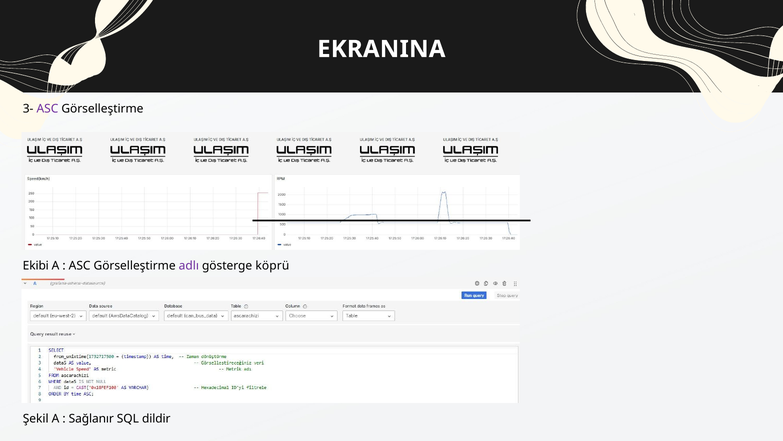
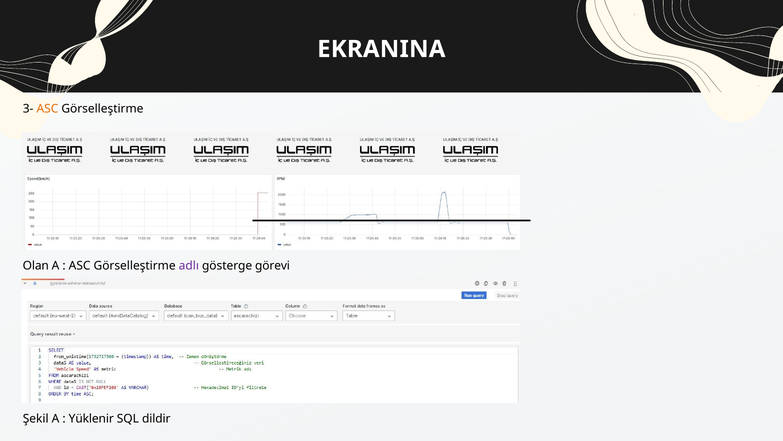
ASC colour: purple -> orange (47, 109)
Ekibi: Ekibi -> Olan (36, 266)
köprü: köprü -> görevi (273, 266)
Sağlanır: Sağlanır -> Yüklenir (91, 418)
